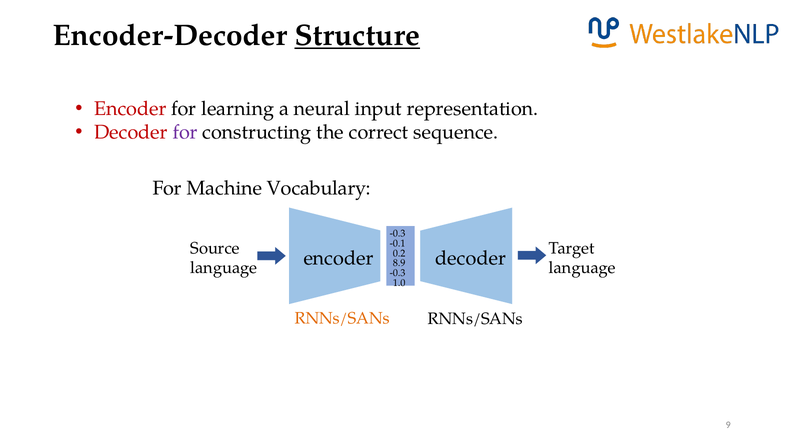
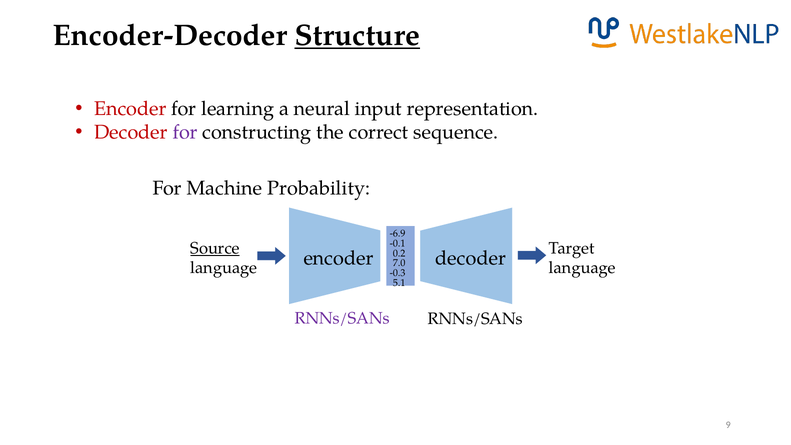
Vocabulary: Vocabulary -> Probability (319, 188)
-0.3: -0.3 -> -6.9 (398, 234)
Source underline: none -> present (215, 248)
8.9: 8.9 -> 7.0 (399, 263)
1.0: 1.0 -> 5.1 (399, 283)
RNNs/SANs colour: orange -> purple (342, 318)
